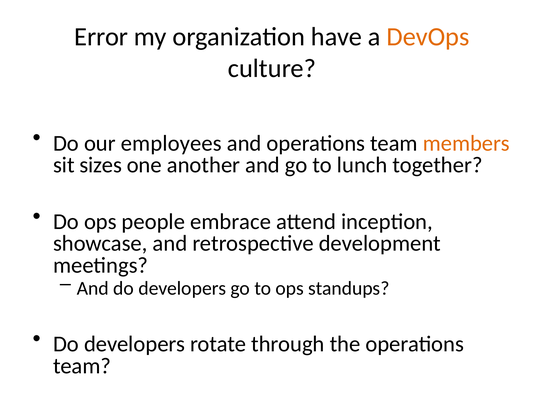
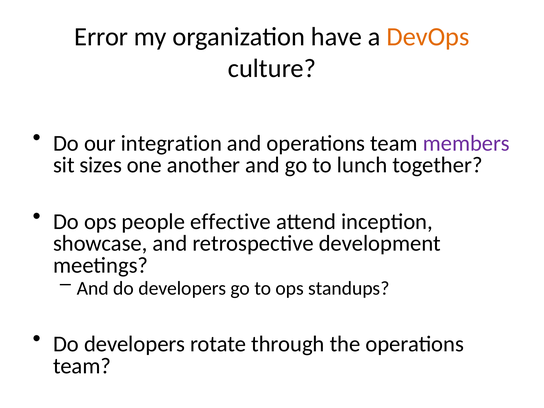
employees: employees -> integration (171, 143)
members colour: orange -> purple (466, 143)
embrace: embrace -> effective (231, 222)
